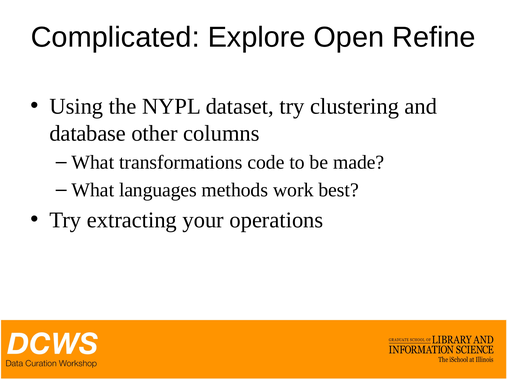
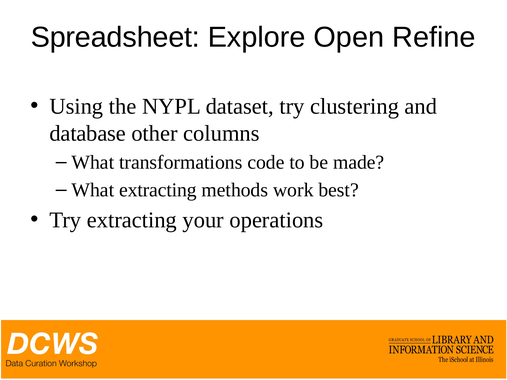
Complicated: Complicated -> Spreadsheet (115, 37)
What languages: languages -> extracting (158, 190)
